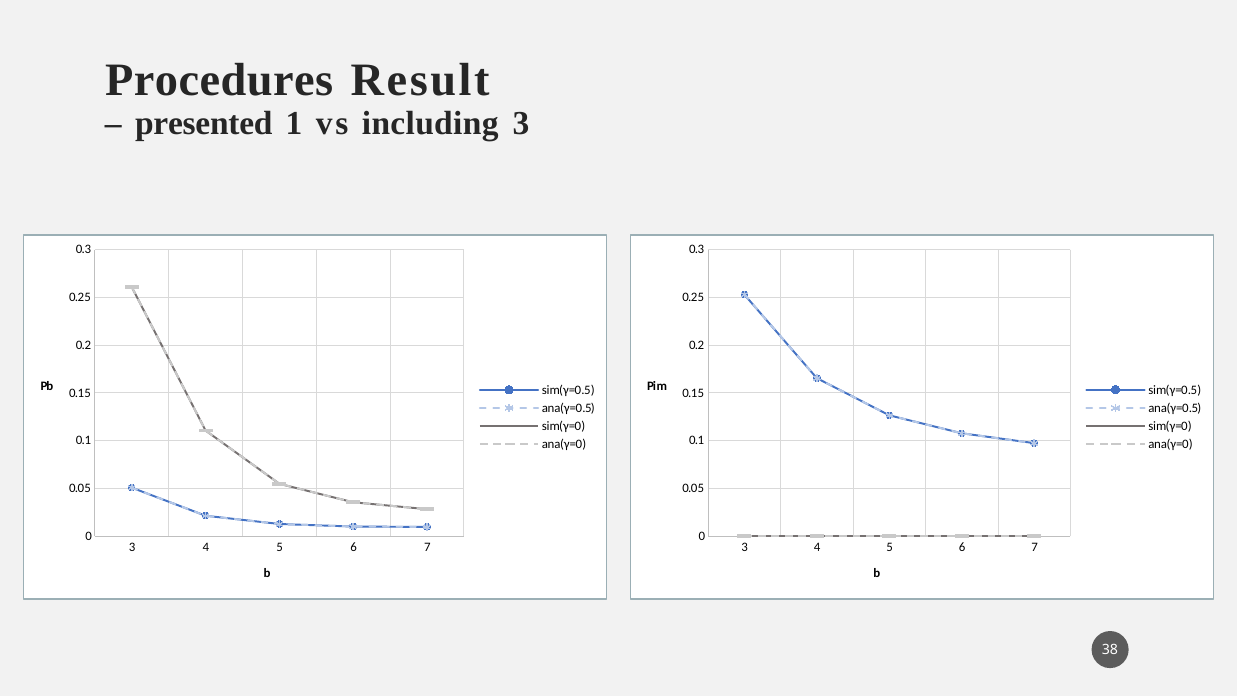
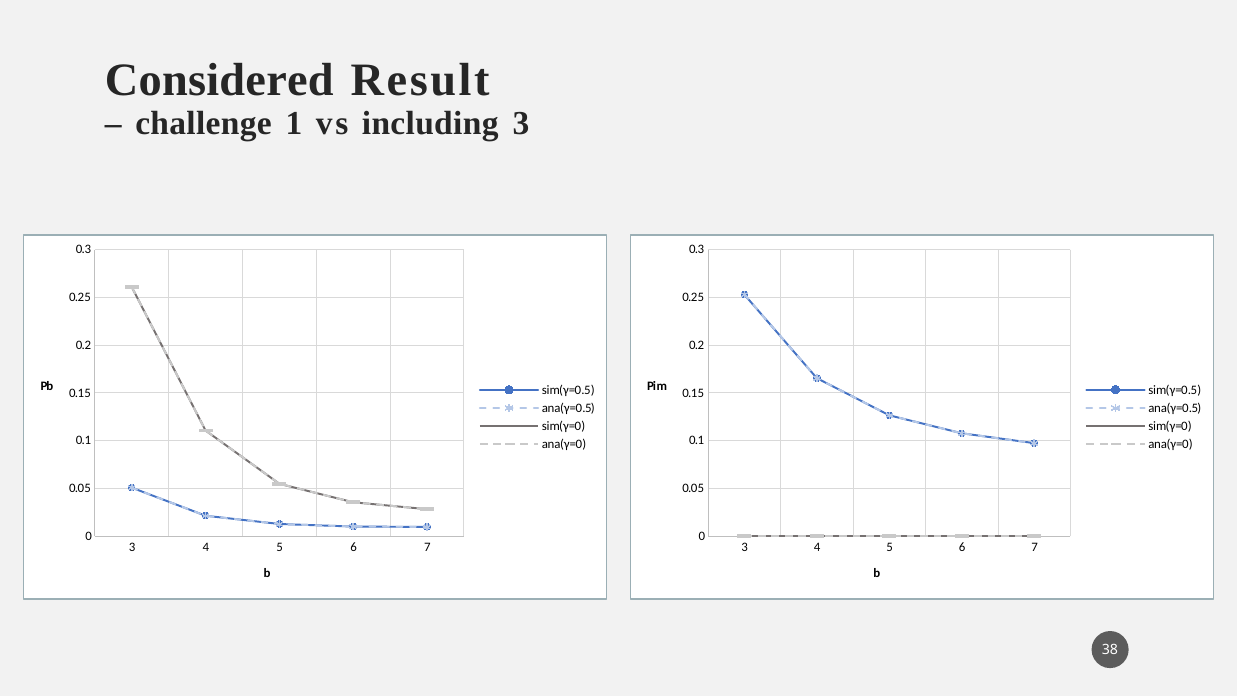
Procedures: Procedures -> Considered (219, 80)
presented: presented -> challenge (203, 124)
